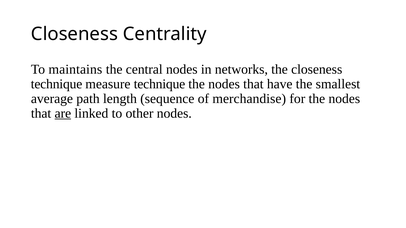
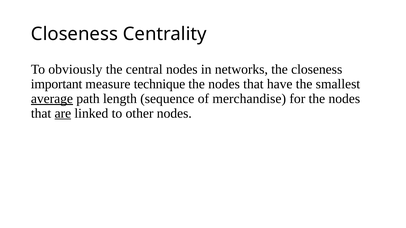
maintains: maintains -> obviously (75, 70)
technique: technique -> important (57, 84)
average underline: none -> present (52, 99)
